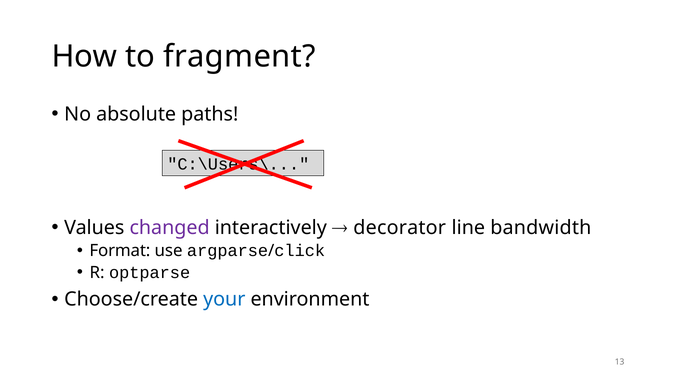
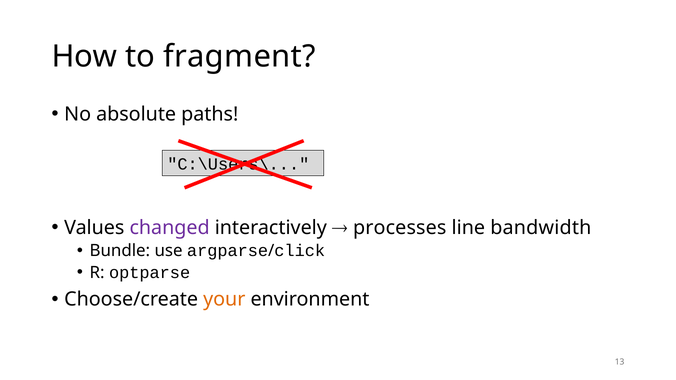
decorator: decorator -> processes (400, 228)
Format: Format -> Bundle (120, 251)
your colour: blue -> orange (224, 300)
